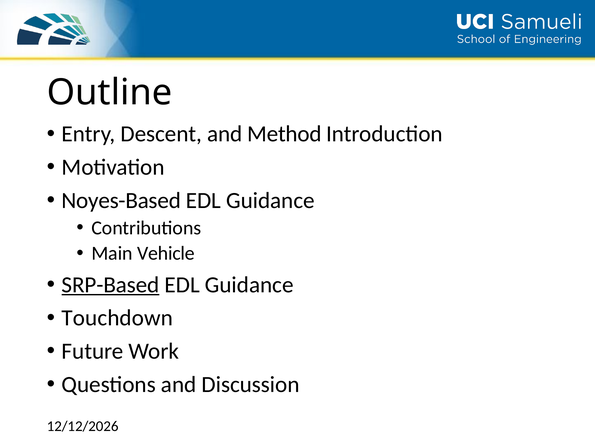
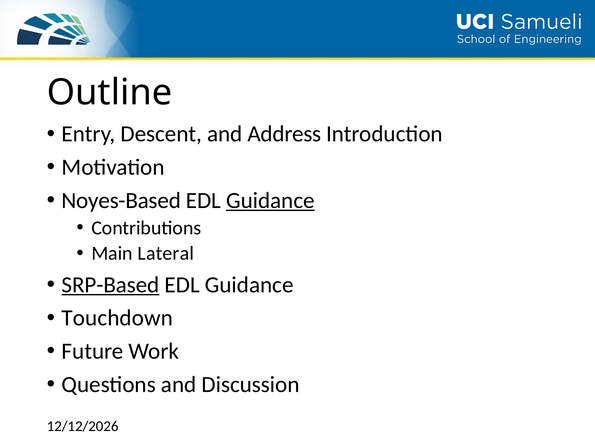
Method: Method -> Address (284, 134)
Guidance underline: none -> present (270, 201)
Vehicle: Vehicle -> Lateral (166, 253)
